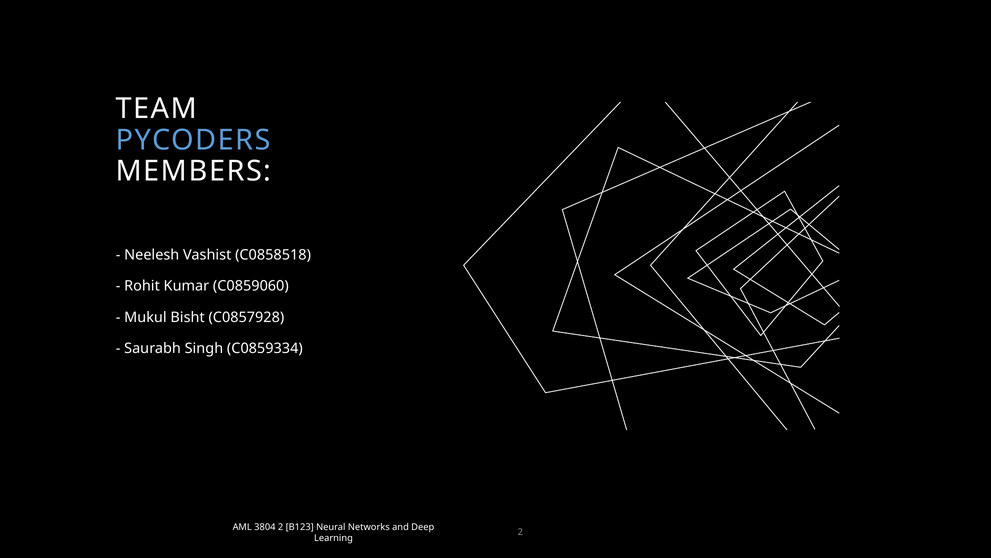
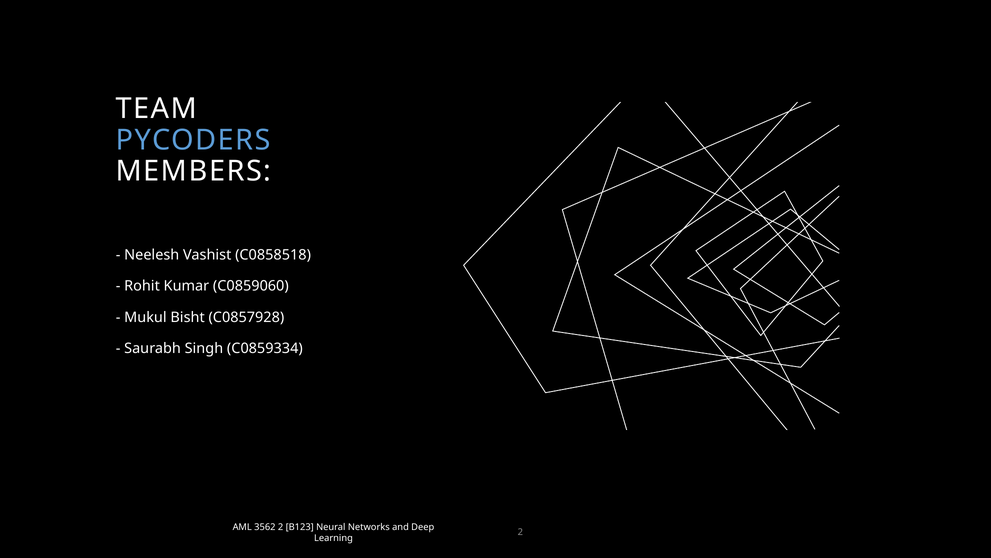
3804: 3804 -> 3562 (265, 527)
